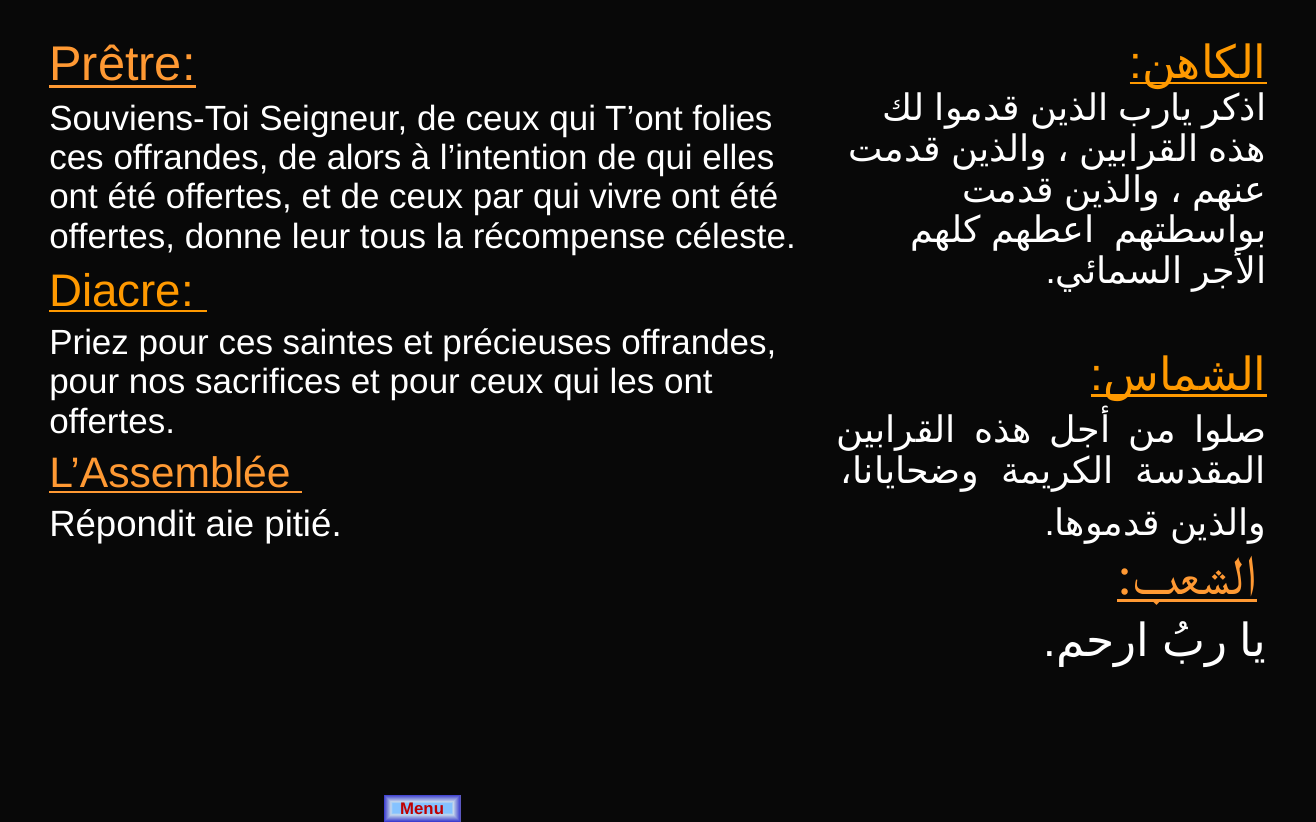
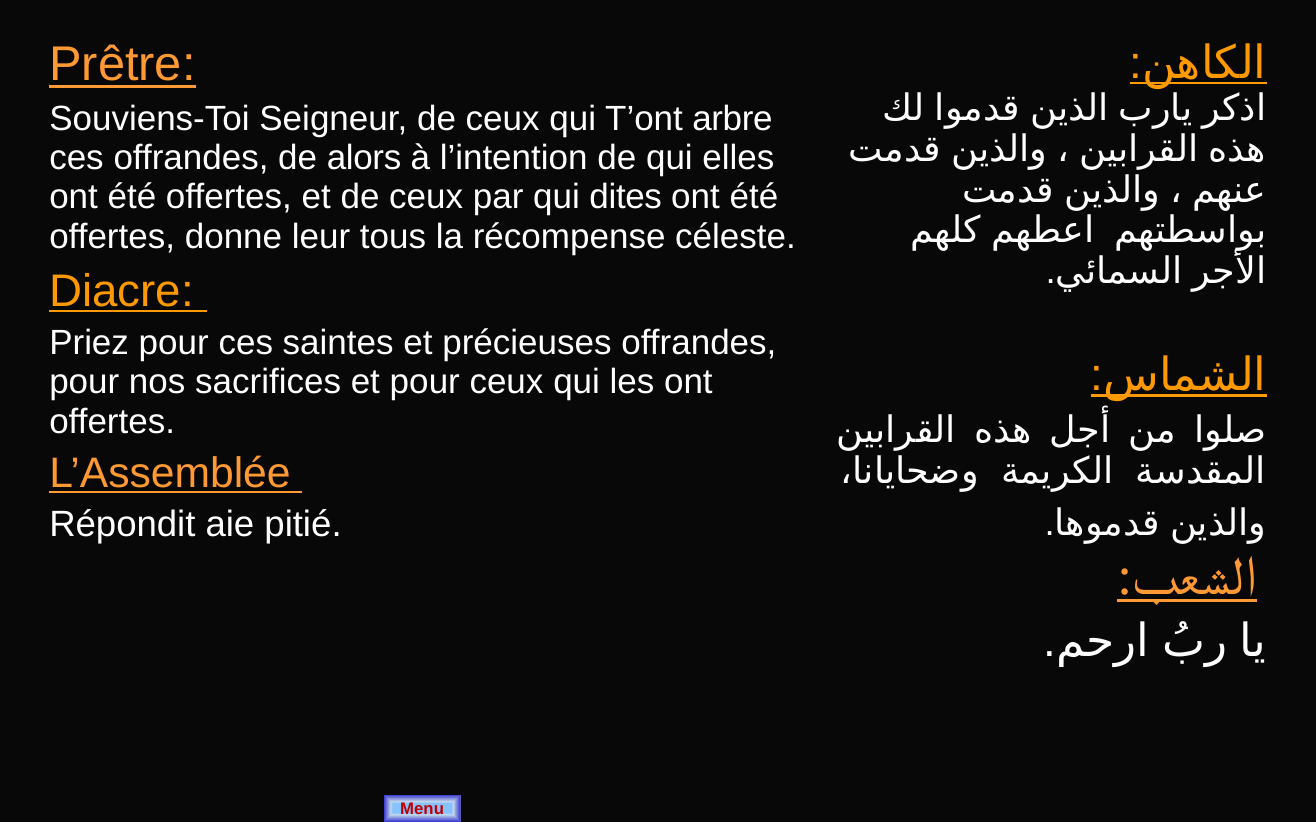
folies: folies -> arbre (732, 119)
vivre: vivre -> dites (626, 197)
